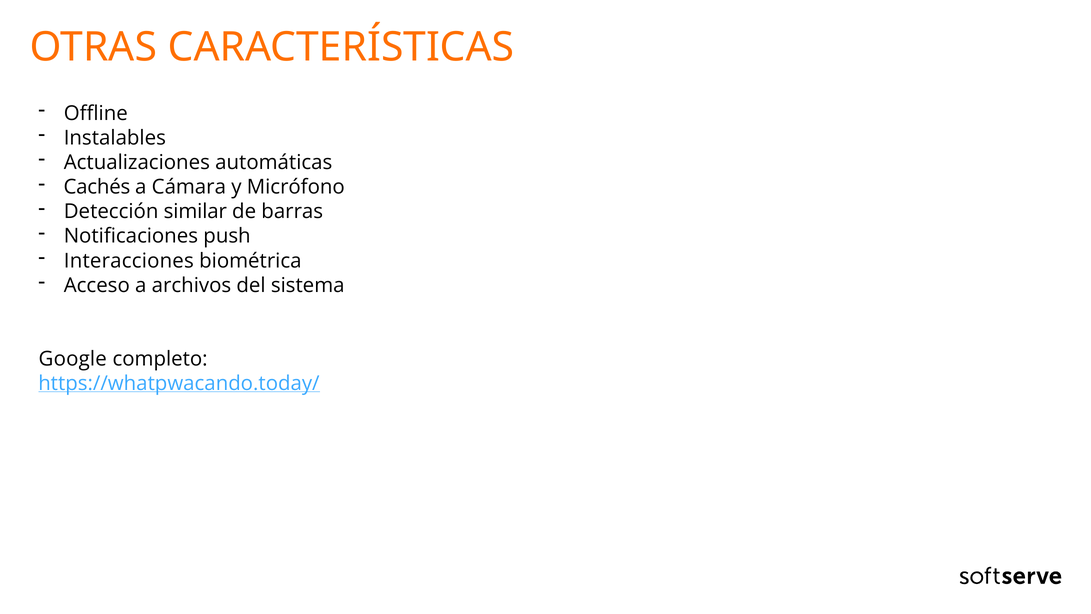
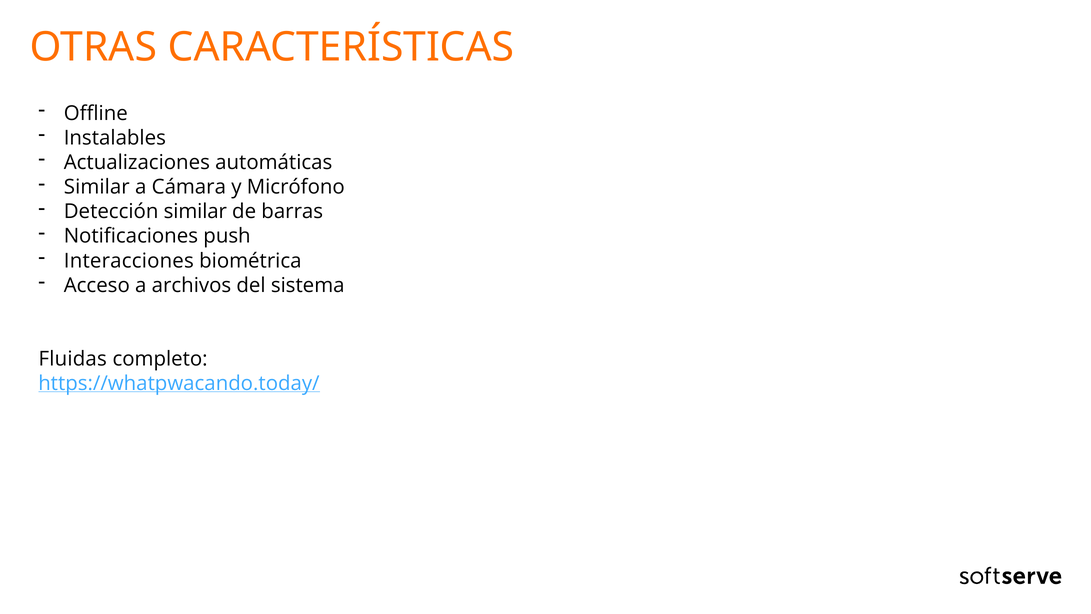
Cachés: Cachés -> Similar (97, 187)
Google: Google -> Fluidas (73, 359)
